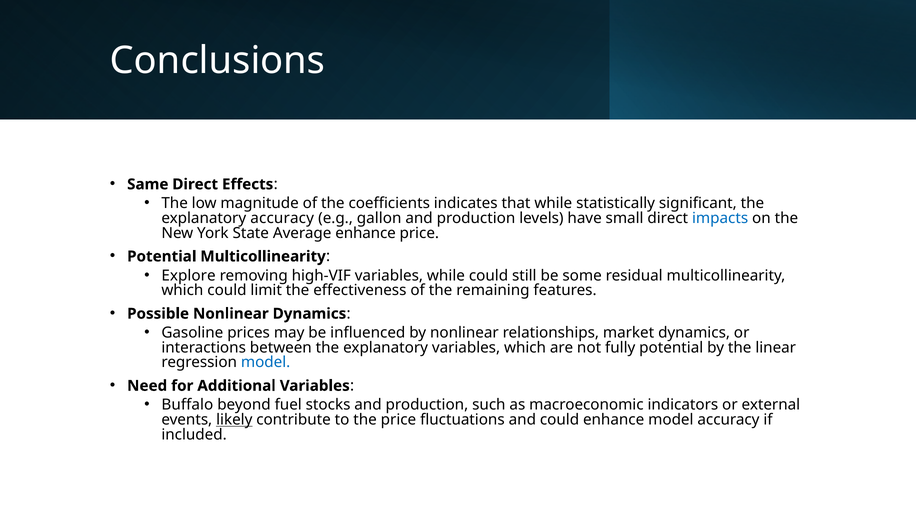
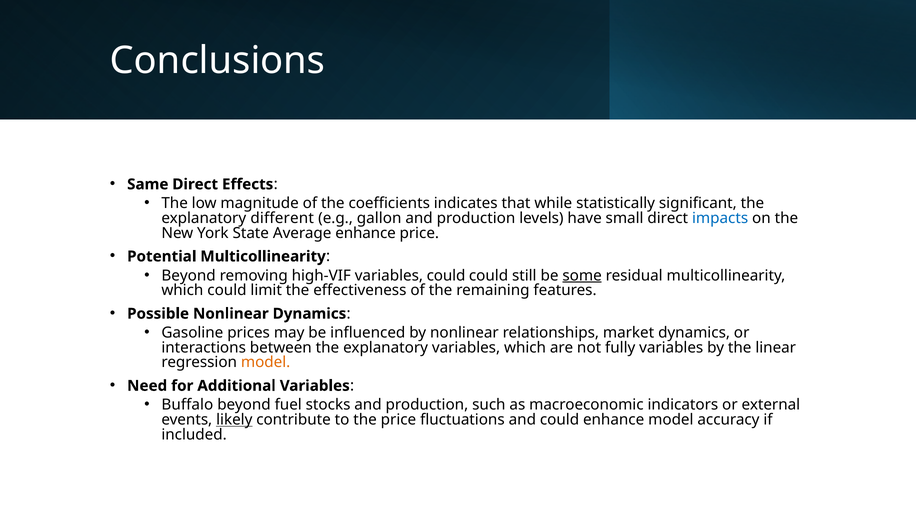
explanatory accuracy: accuracy -> different (282, 218)
Explore: Explore -> Beyond (189, 276)
variables while: while -> could (446, 276)
some underline: none -> present (582, 276)
fully potential: potential -> variables (671, 348)
model colour: blue -> orange (266, 363)
